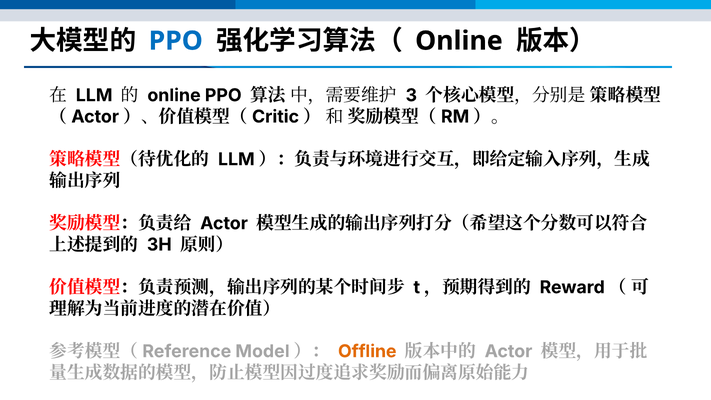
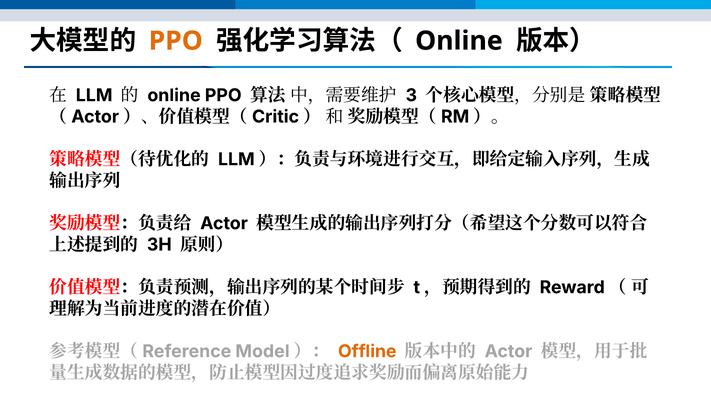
PPO colour: blue -> orange (176, 41)
